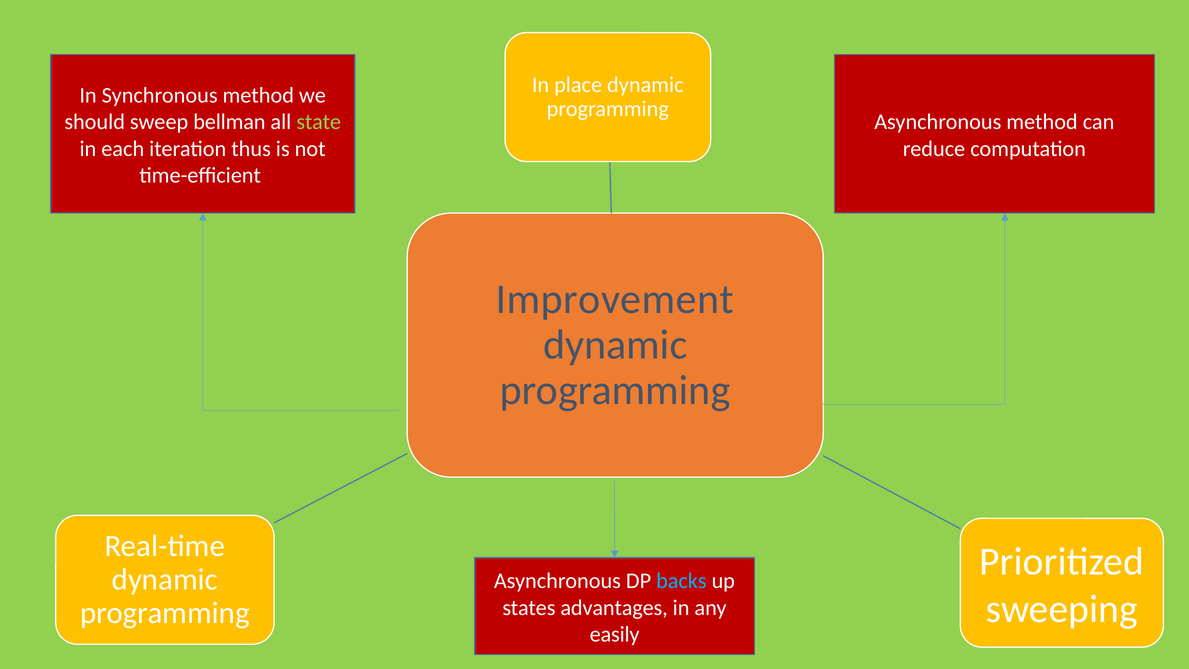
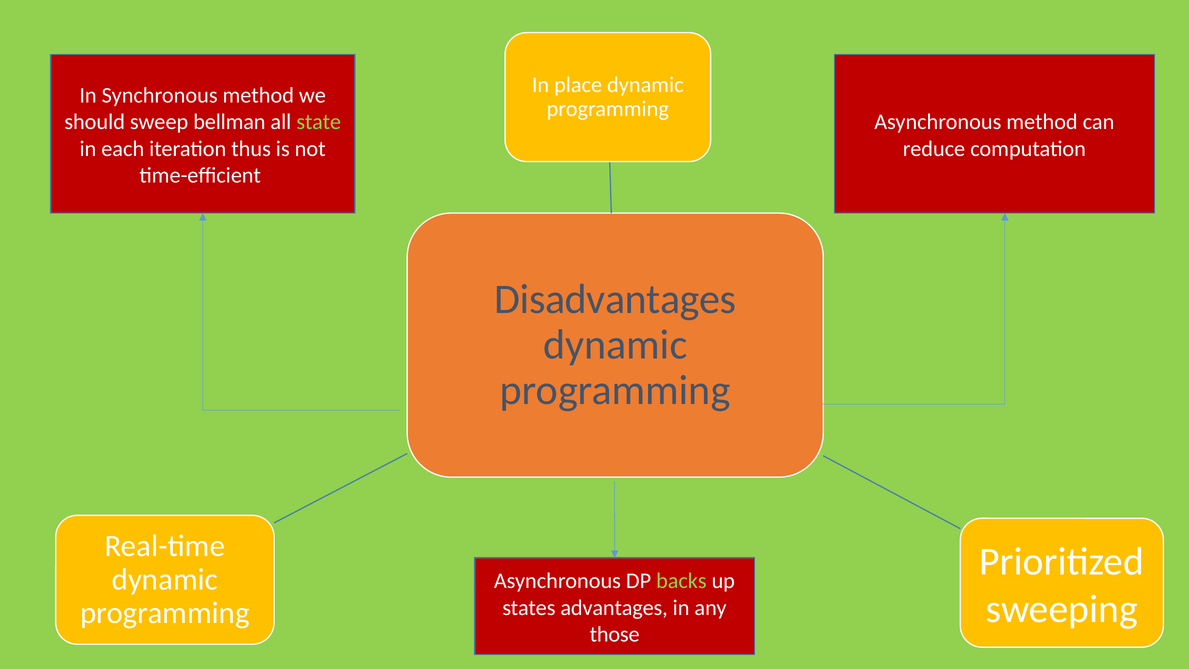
Improvement: Improvement -> Disadvantages (615, 299)
backs colour: light blue -> light green (681, 581)
easily: easily -> those (615, 634)
